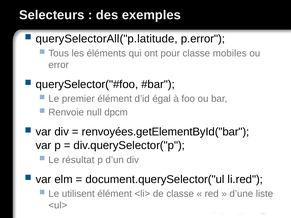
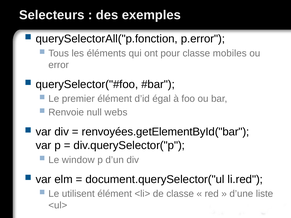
querySelectorAll("p.latitude: querySelectorAll("p.latitude -> querySelectorAll("p.fonction (107, 39)
dpcm: dpcm -> webs (116, 112)
résultat: résultat -> window (78, 160)
